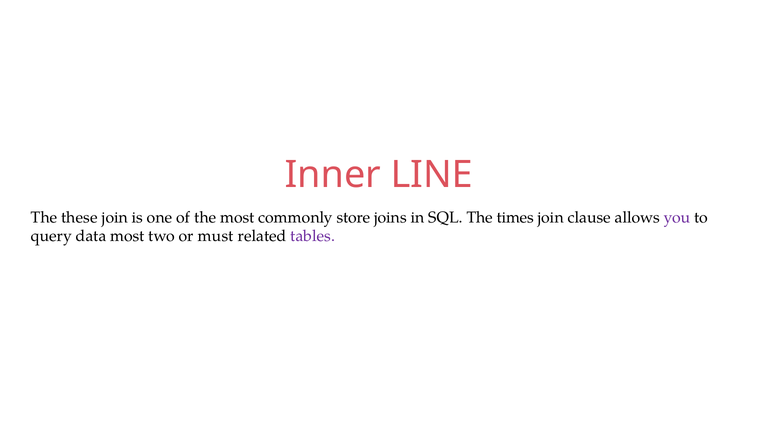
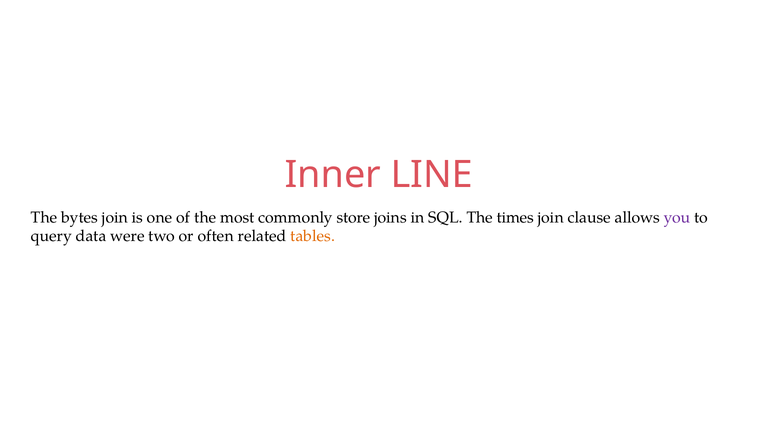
these: these -> bytes (80, 217)
data most: most -> were (128, 236)
must: must -> often (216, 236)
tables colour: purple -> orange (313, 236)
